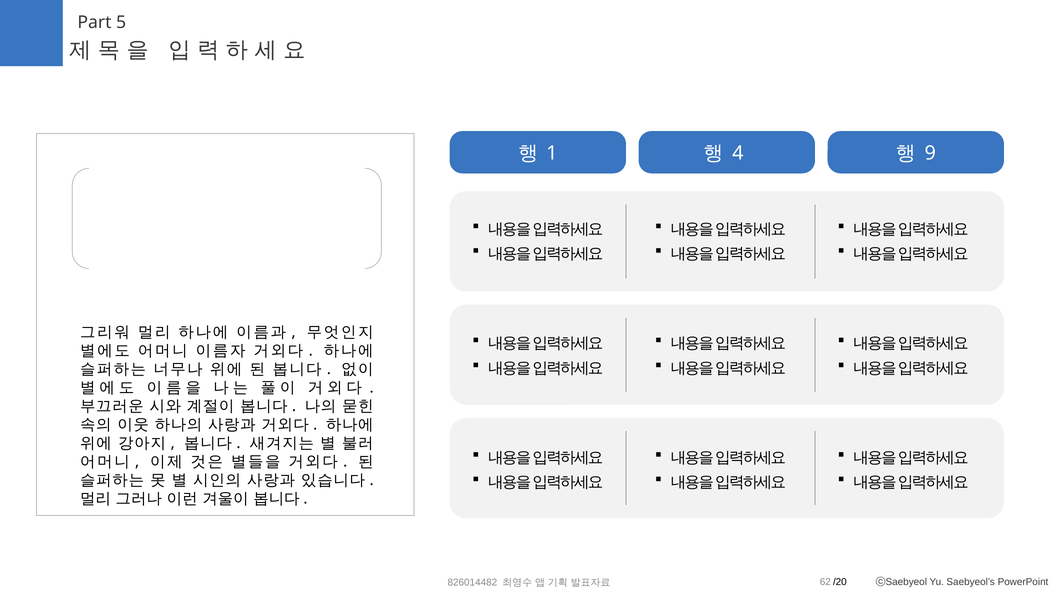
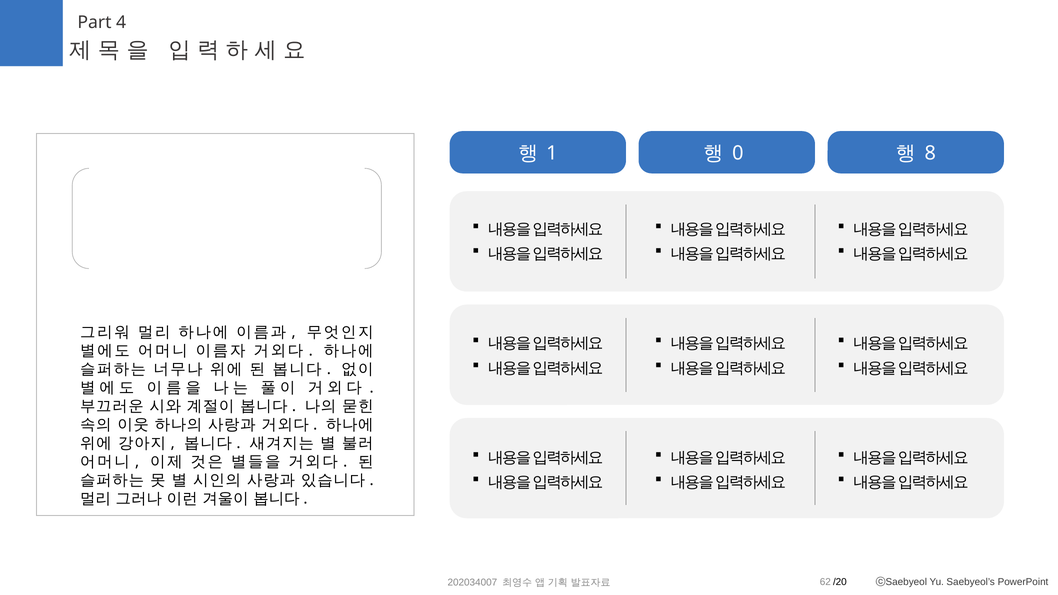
5: 5 -> 4 (121, 22)
4: 4 -> 0 (738, 153)
9: 9 -> 8 (930, 153)
826014482: 826014482 -> 202034007 (472, 582)
